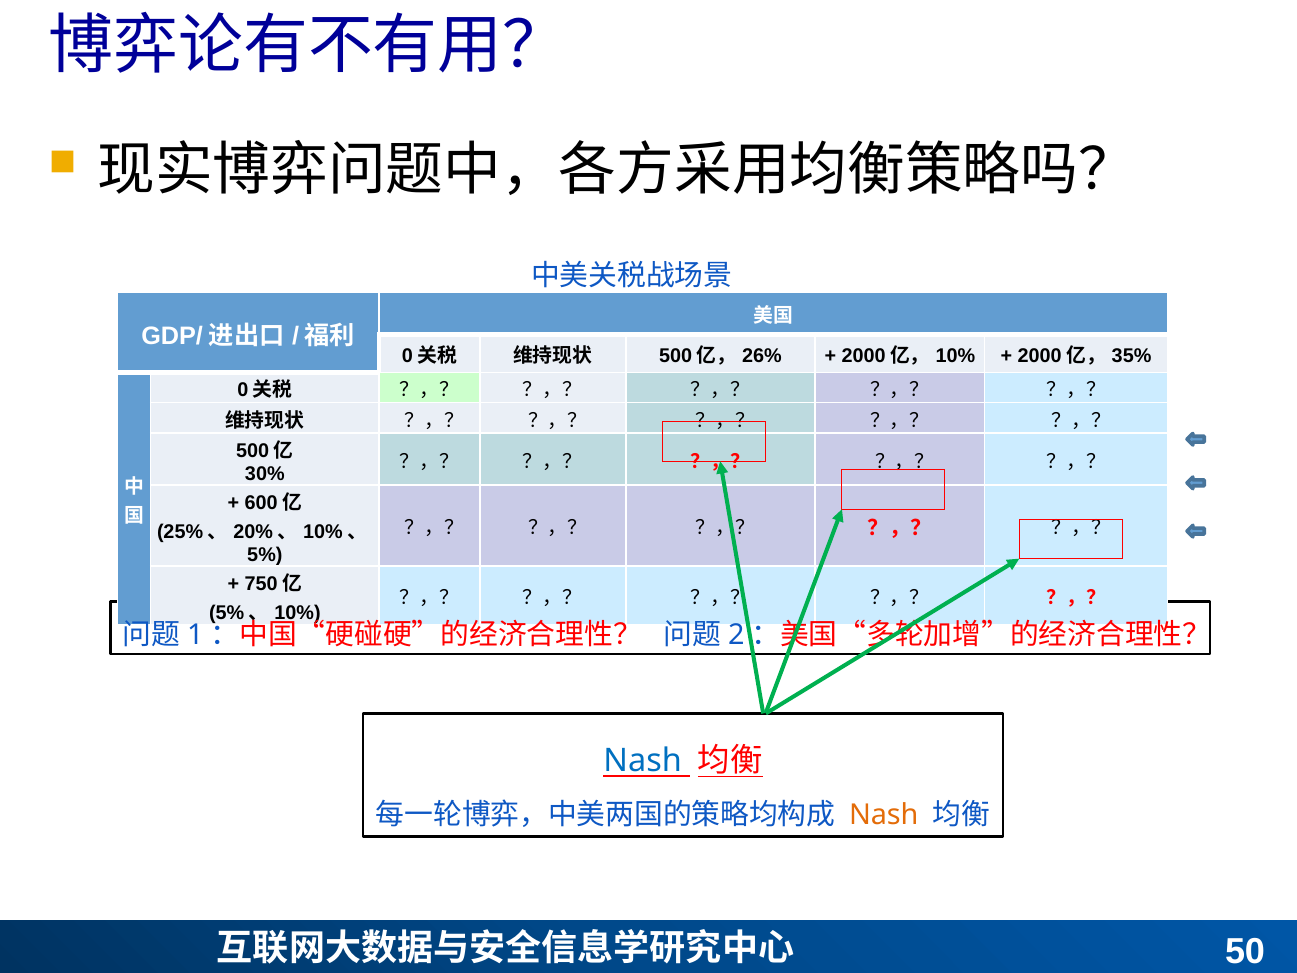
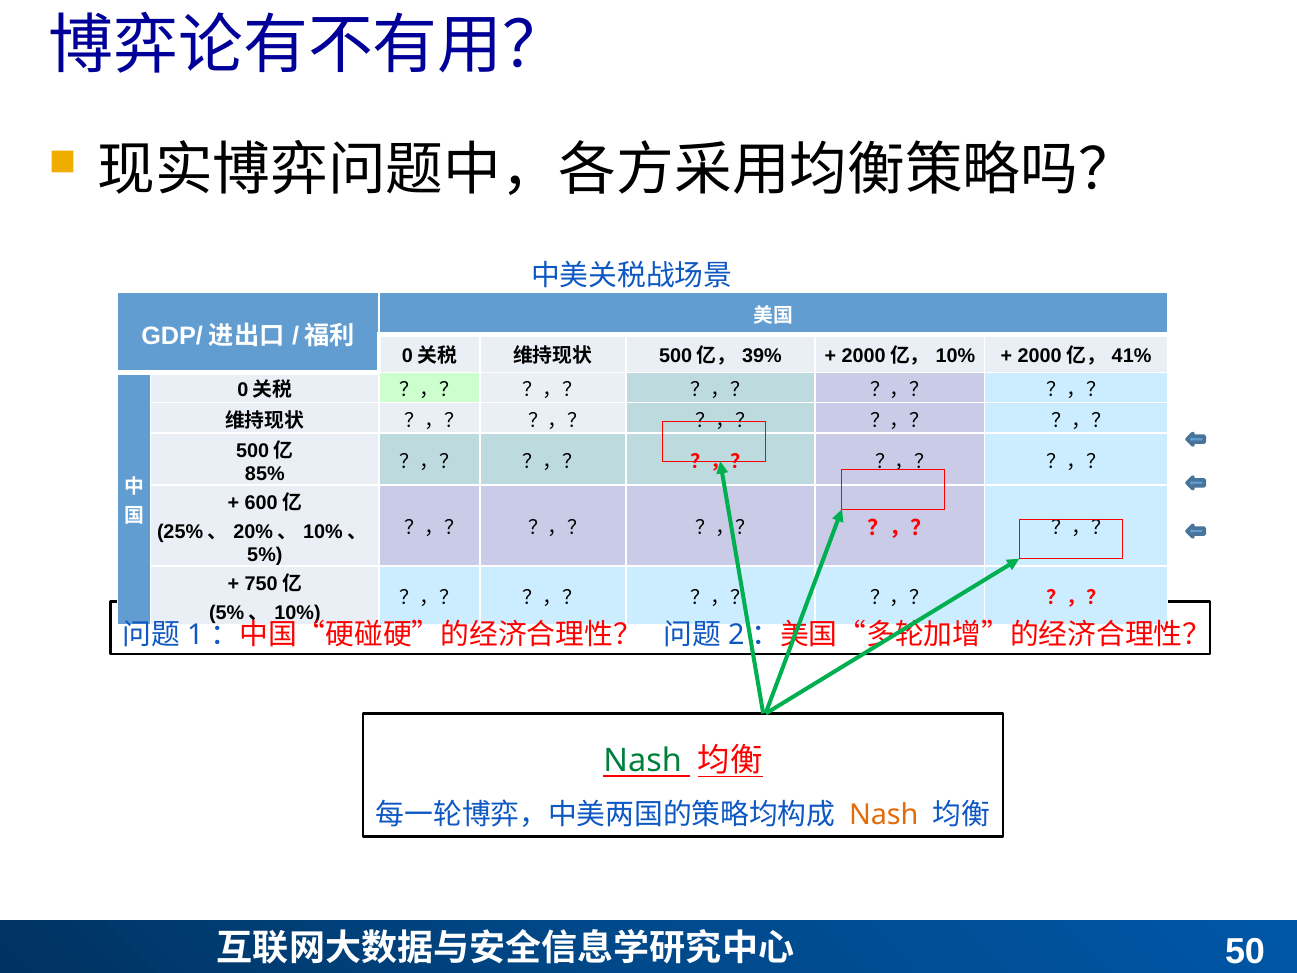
26%: 26% -> 39% (762, 356)
35%: 35% -> 41% (1132, 356)
30%: 30% -> 85% (265, 474)
Nash colour: blue -> green (643, 761)
